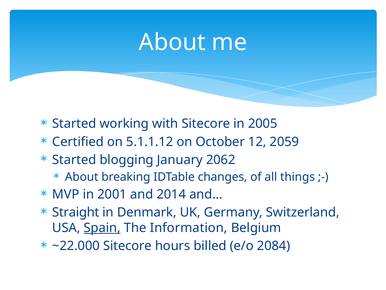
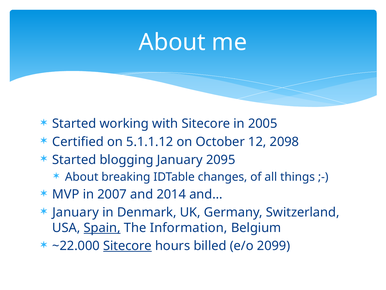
2059: 2059 -> 2098 (284, 142)
2062: 2062 -> 2095 (221, 160)
2001: 2001 -> 2007 (112, 194)
Straight: Straight -> January (76, 212)
Sitecore underline: none -> present (127, 245)
2084: 2084 -> 2099 (274, 245)
